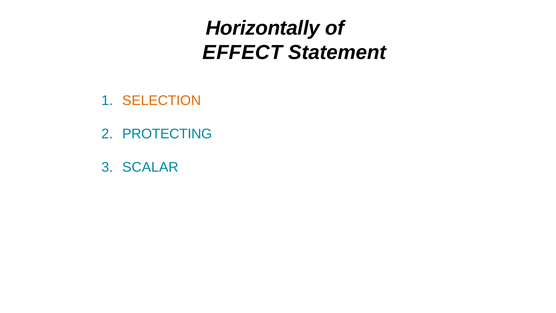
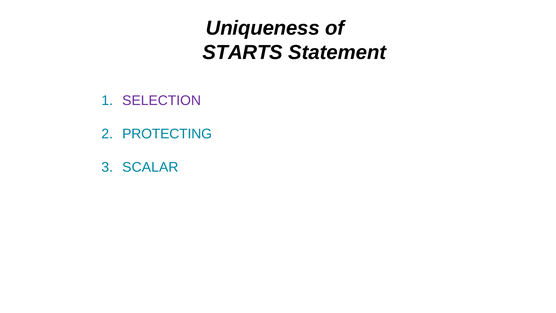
Horizontally: Horizontally -> Uniqueness (263, 28)
EFFECT: EFFECT -> STARTS (243, 53)
SELECTION colour: orange -> purple (162, 101)
